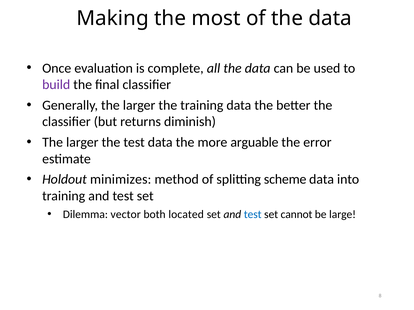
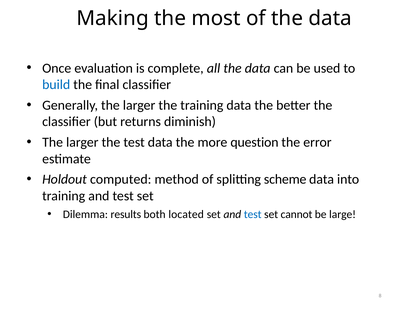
build colour: purple -> blue (56, 85)
arguable: arguable -> question (254, 143)
minimizes: minimizes -> computed (121, 180)
vector: vector -> results (126, 215)
